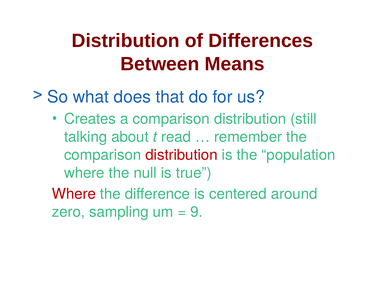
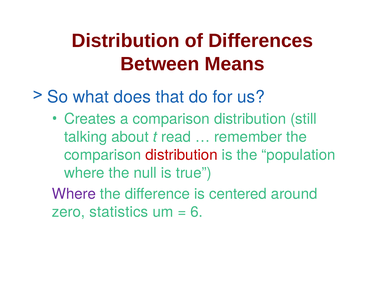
Where colour: red -> purple (74, 194)
sampling: sampling -> statistics (119, 212)
9: 9 -> 6 (197, 212)
